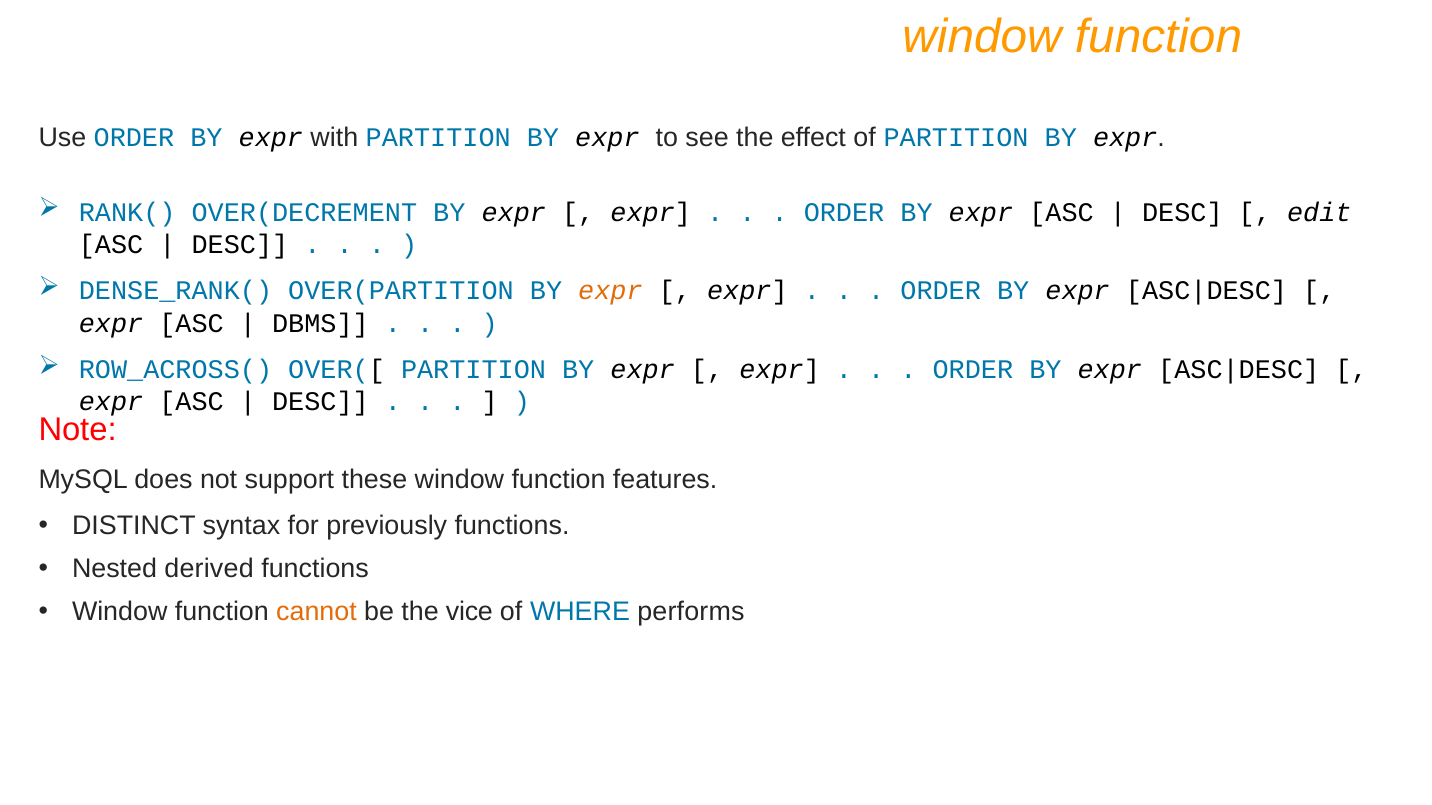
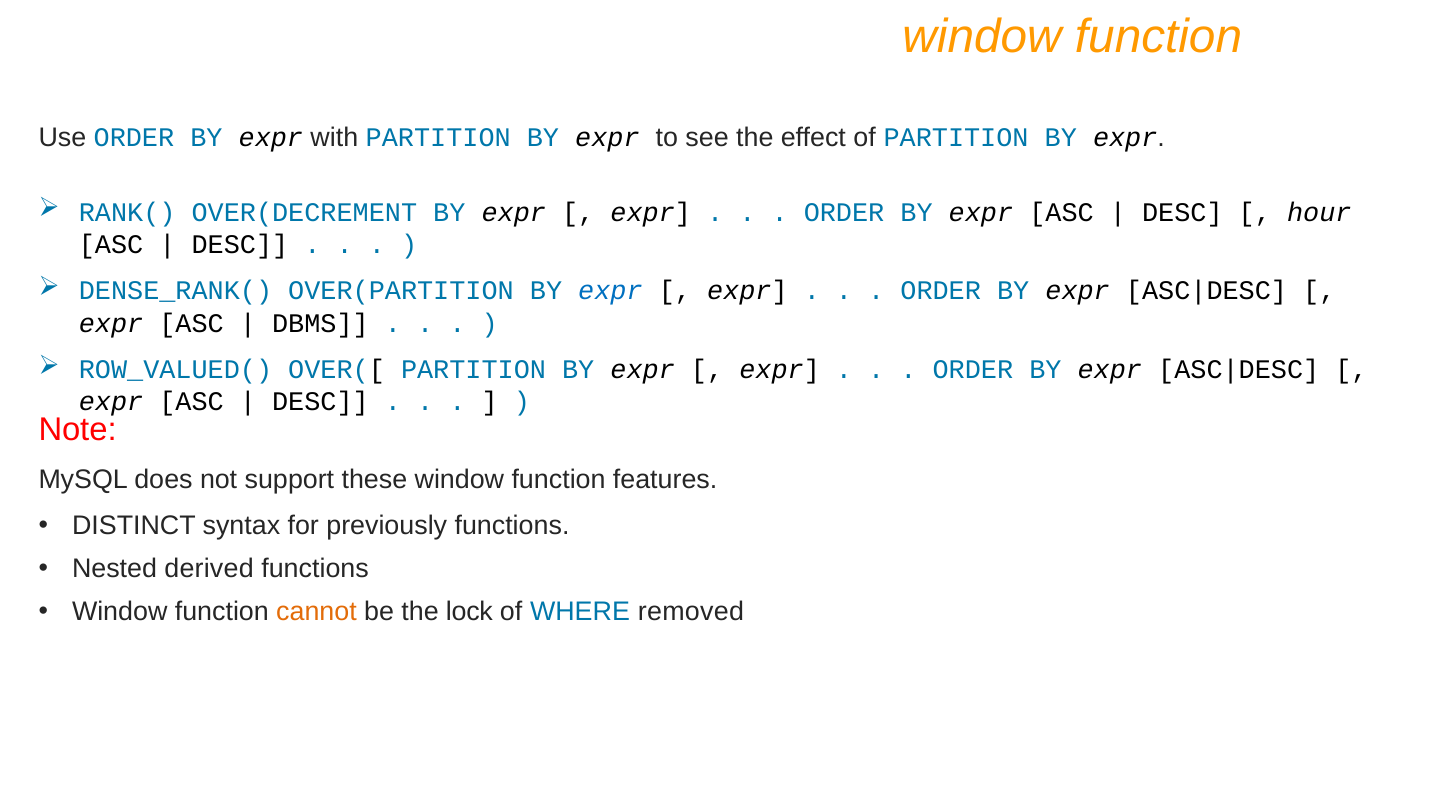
edit: edit -> hour (1319, 212)
expr colour: orange -> blue (610, 291)
ROW_ACROSS(: ROW_ACROSS( -> ROW_VALUED( (175, 370)
vice: vice -> lock (469, 612)
performs: performs -> removed (691, 612)
